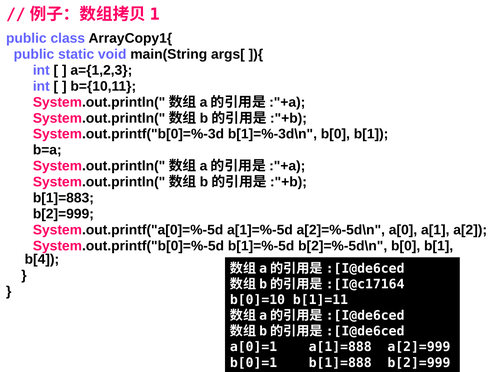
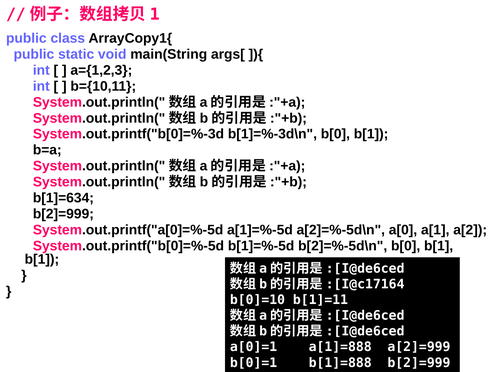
b[1]=883: b[1]=883 -> b[1]=634 (63, 198)
b[4: b[4 -> b[1 (42, 260)
